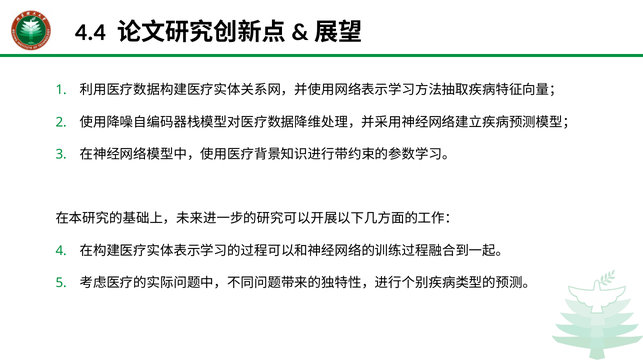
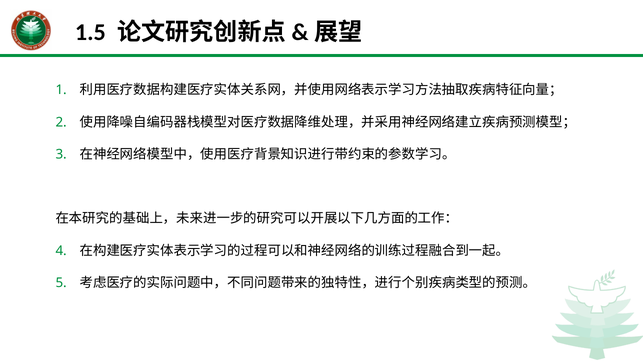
4.4: 4.4 -> 1.5 (90, 32)
